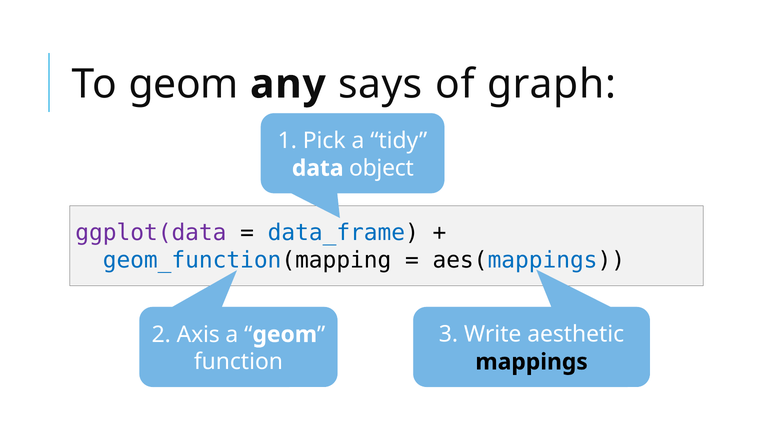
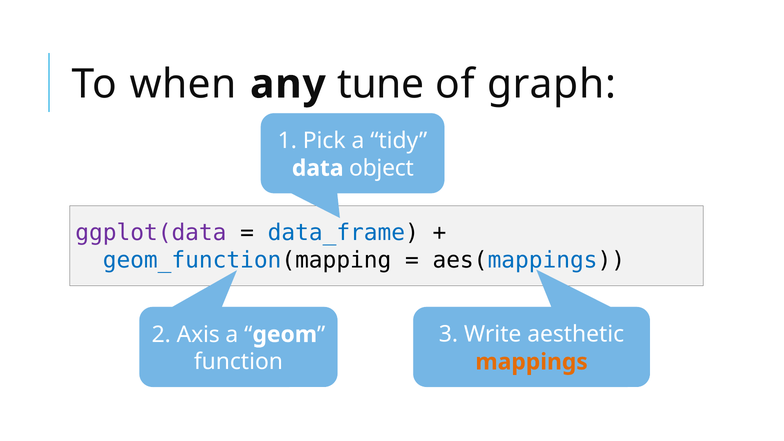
To geom: geom -> when (183, 84)
says: says -> tune (381, 84)
mappings colour: black -> orange (532, 362)
